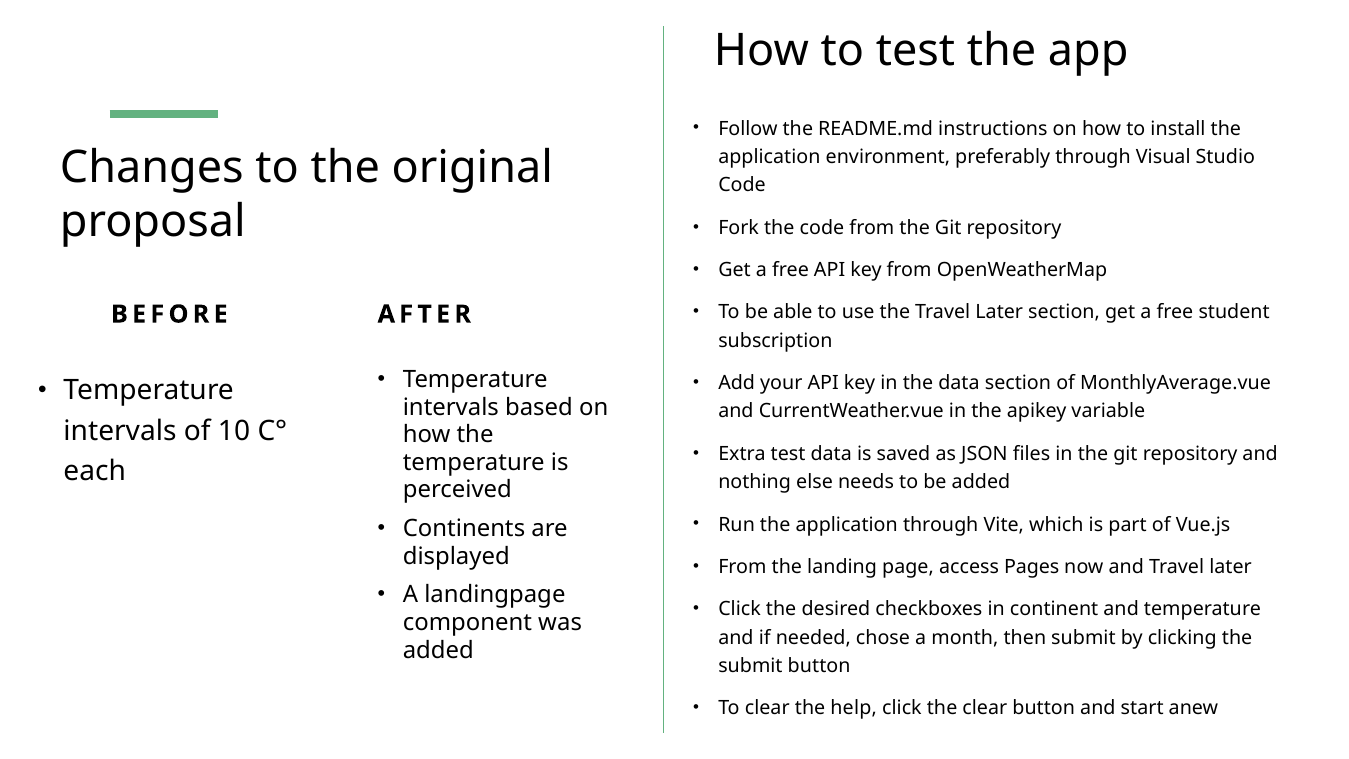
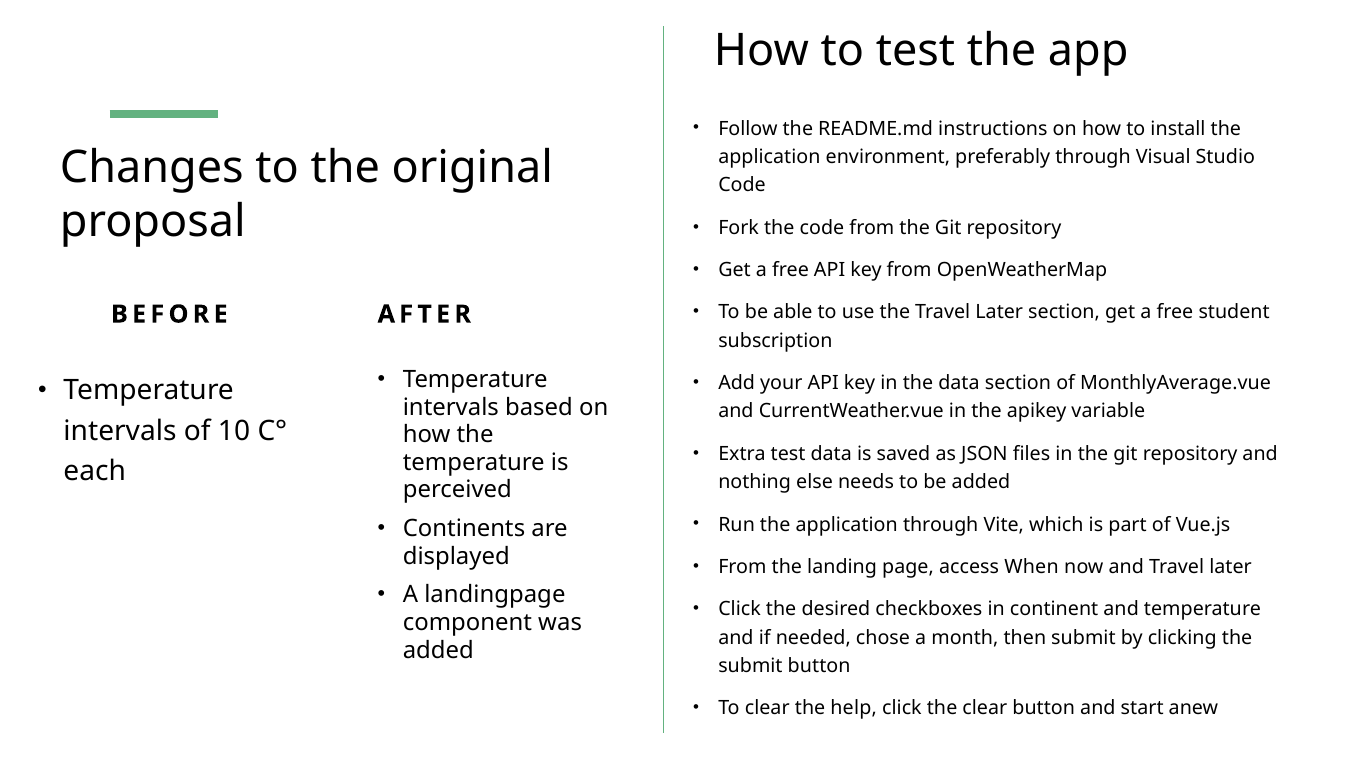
Pages: Pages -> When (1032, 567)
